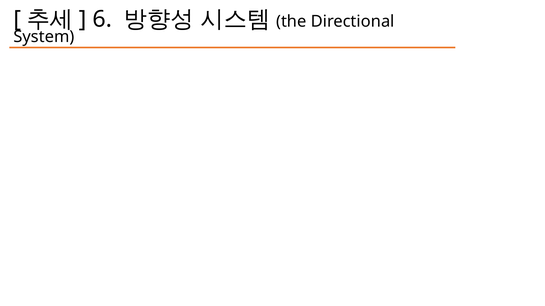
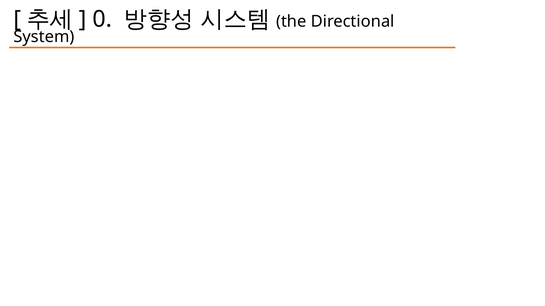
6: 6 -> 0 (102, 19)
